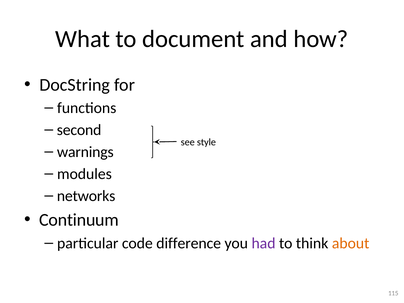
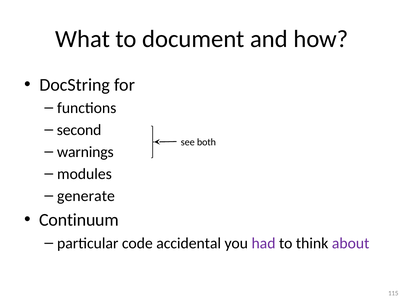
style: style -> both (206, 142)
networks: networks -> generate (86, 196)
difference: difference -> accidental (189, 243)
about colour: orange -> purple (351, 243)
